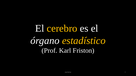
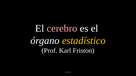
cerebro colour: yellow -> pink (62, 29)
